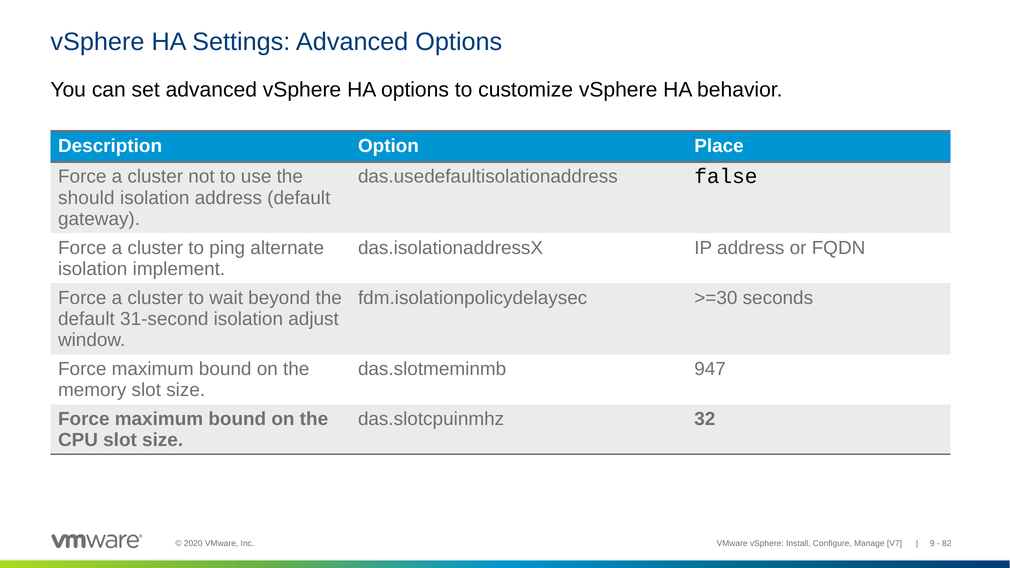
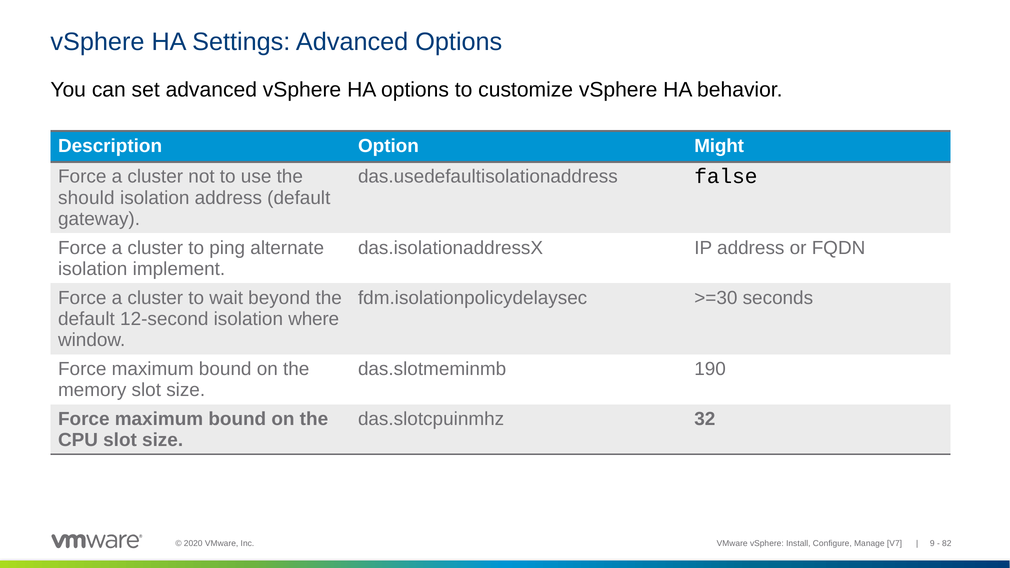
Place: Place -> Might (719, 146)
31-second: 31-second -> 12-second (164, 319)
adjust: adjust -> where (314, 319)
947: 947 -> 190 (710, 369)
